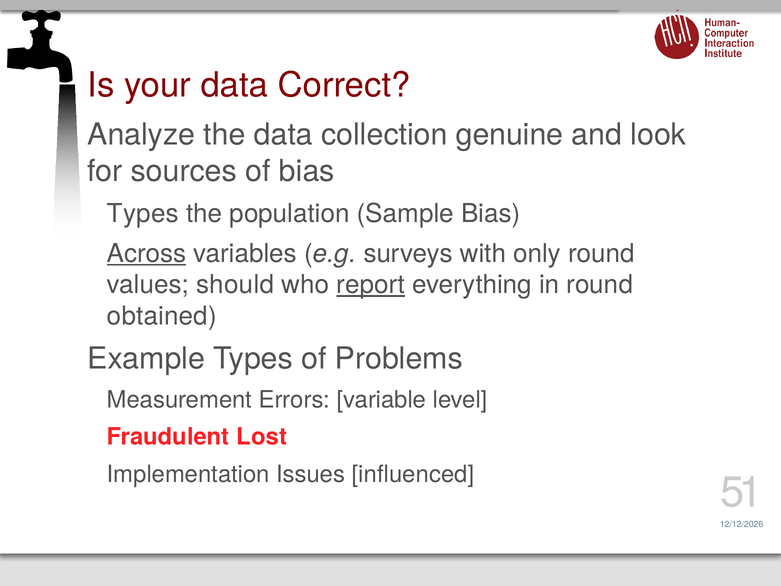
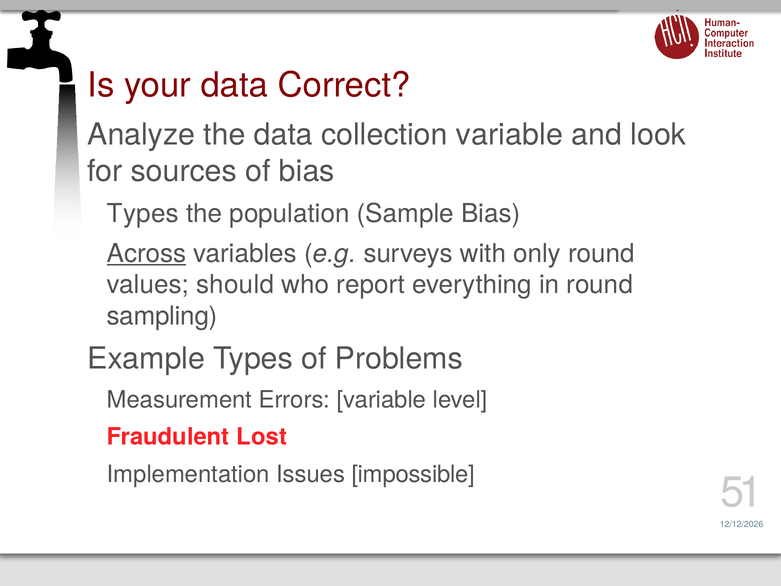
collection genuine: genuine -> variable (509, 135)
report underline: present -> none (371, 285)
obtained: obtained -> sampling (162, 316)
influenced: influenced -> impossible (413, 474)
